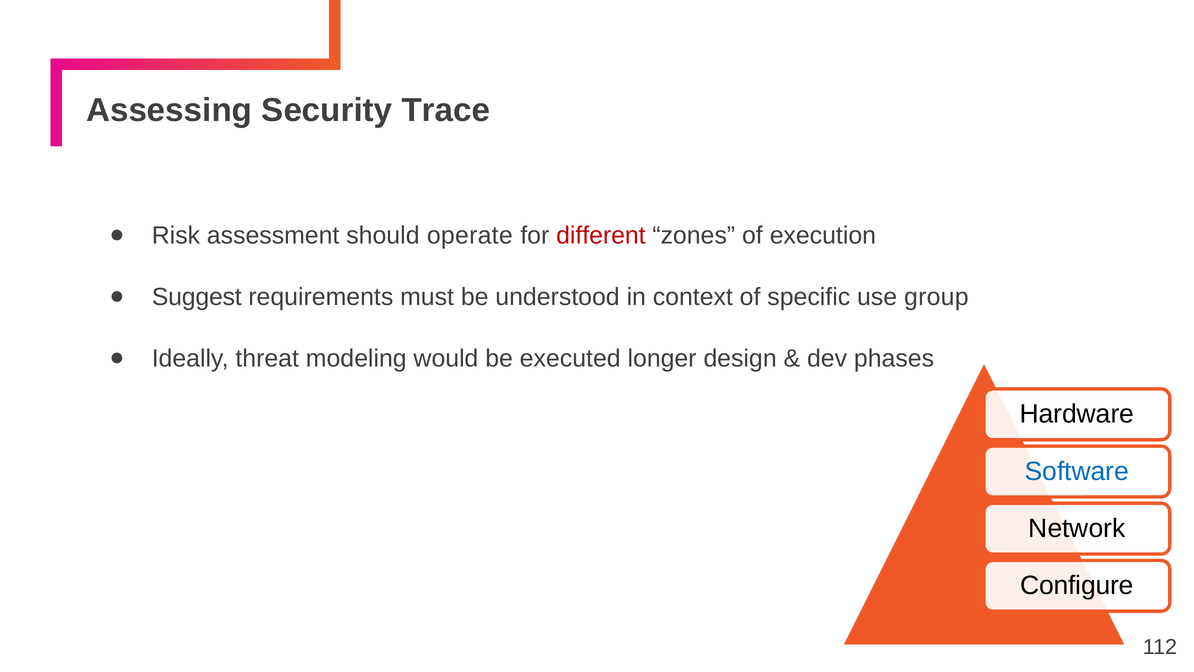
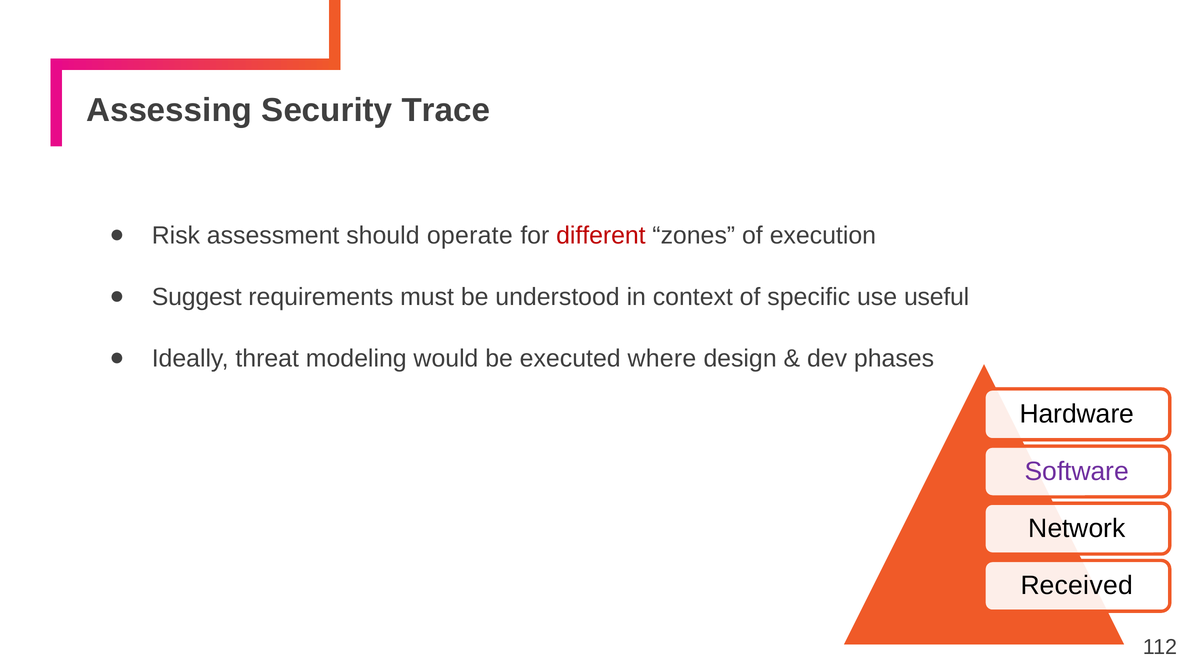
group: group -> useful (937, 297)
longer: longer -> where (662, 358)
Software colour: blue -> purple (1077, 471)
Configure: Configure -> Received (1077, 585)
